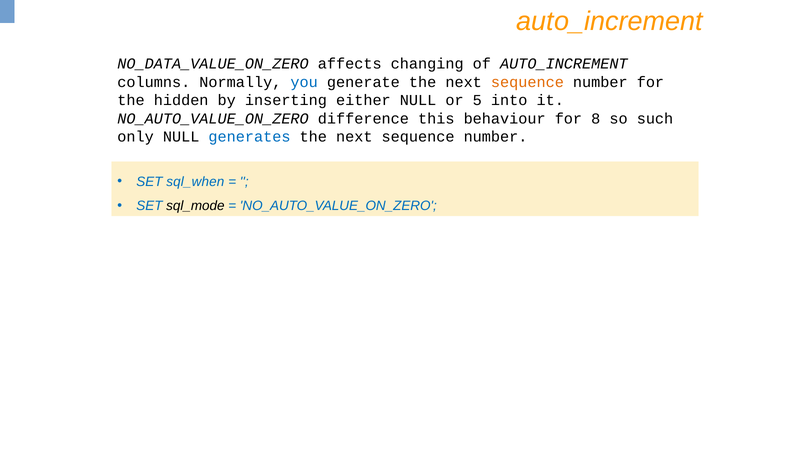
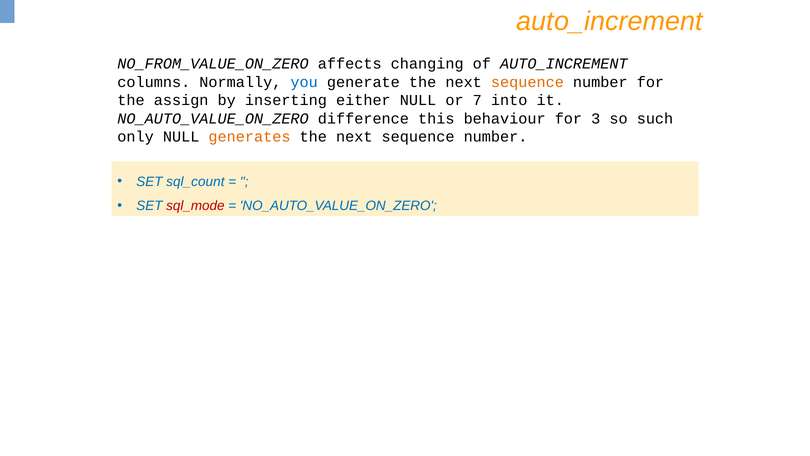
NO_DATA_VALUE_ON_ZERO: NO_DATA_VALUE_ON_ZERO -> NO_FROM_VALUE_ON_ZERO (213, 64)
hidden: hidden -> assign (181, 100)
5: 5 -> 7 (477, 100)
8: 8 -> 3 (596, 118)
generates colour: blue -> orange (249, 137)
sql_when: sql_when -> sql_count (195, 182)
sql_mode colour: black -> red (195, 206)
